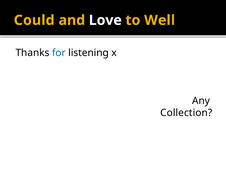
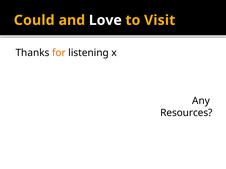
Well: Well -> Visit (160, 20)
for colour: blue -> orange (59, 53)
Collection: Collection -> Resources (186, 113)
